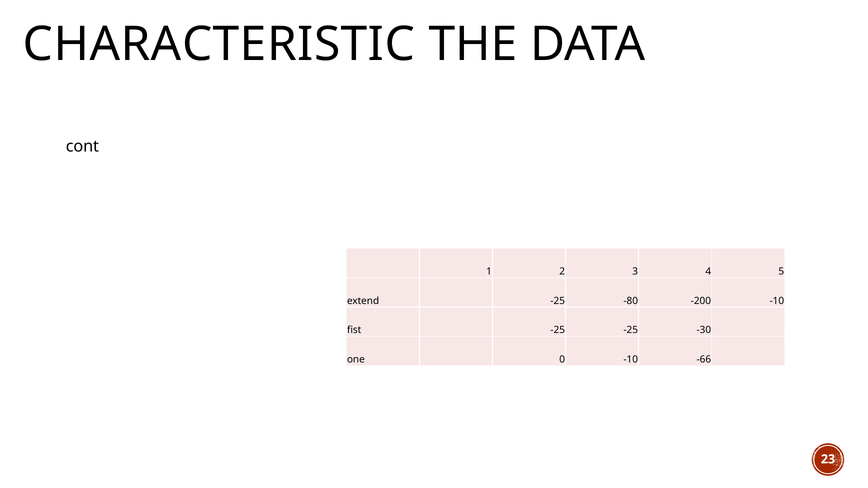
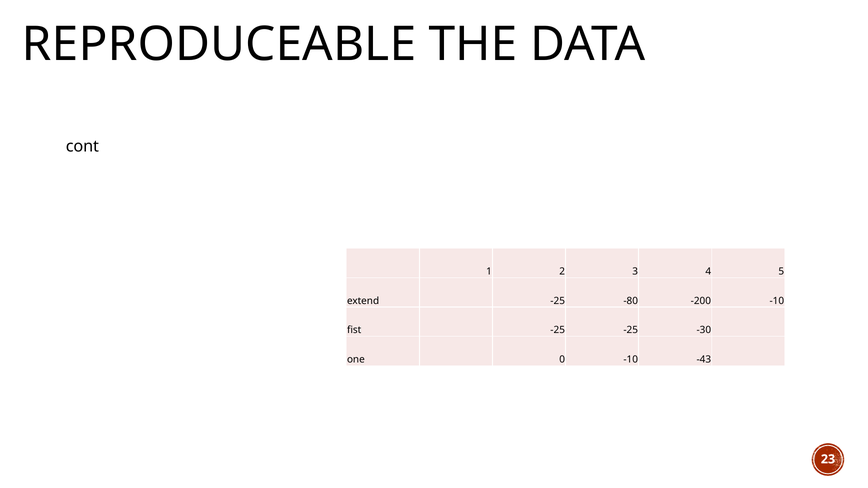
CHARACTERISTIC: CHARACTERISTIC -> REPRODUCEABLE (219, 44)
-66: -66 -> -43 (704, 360)
